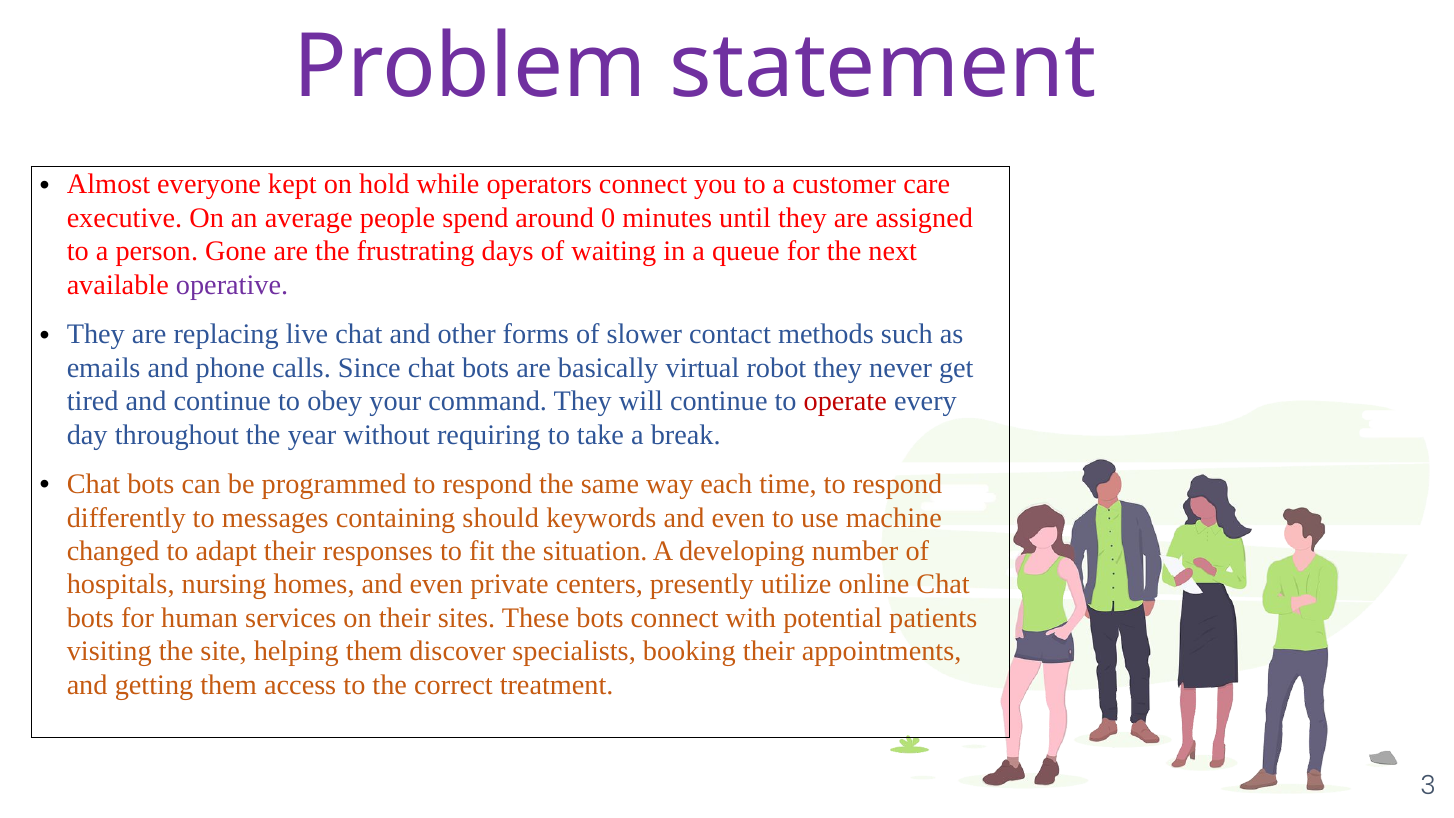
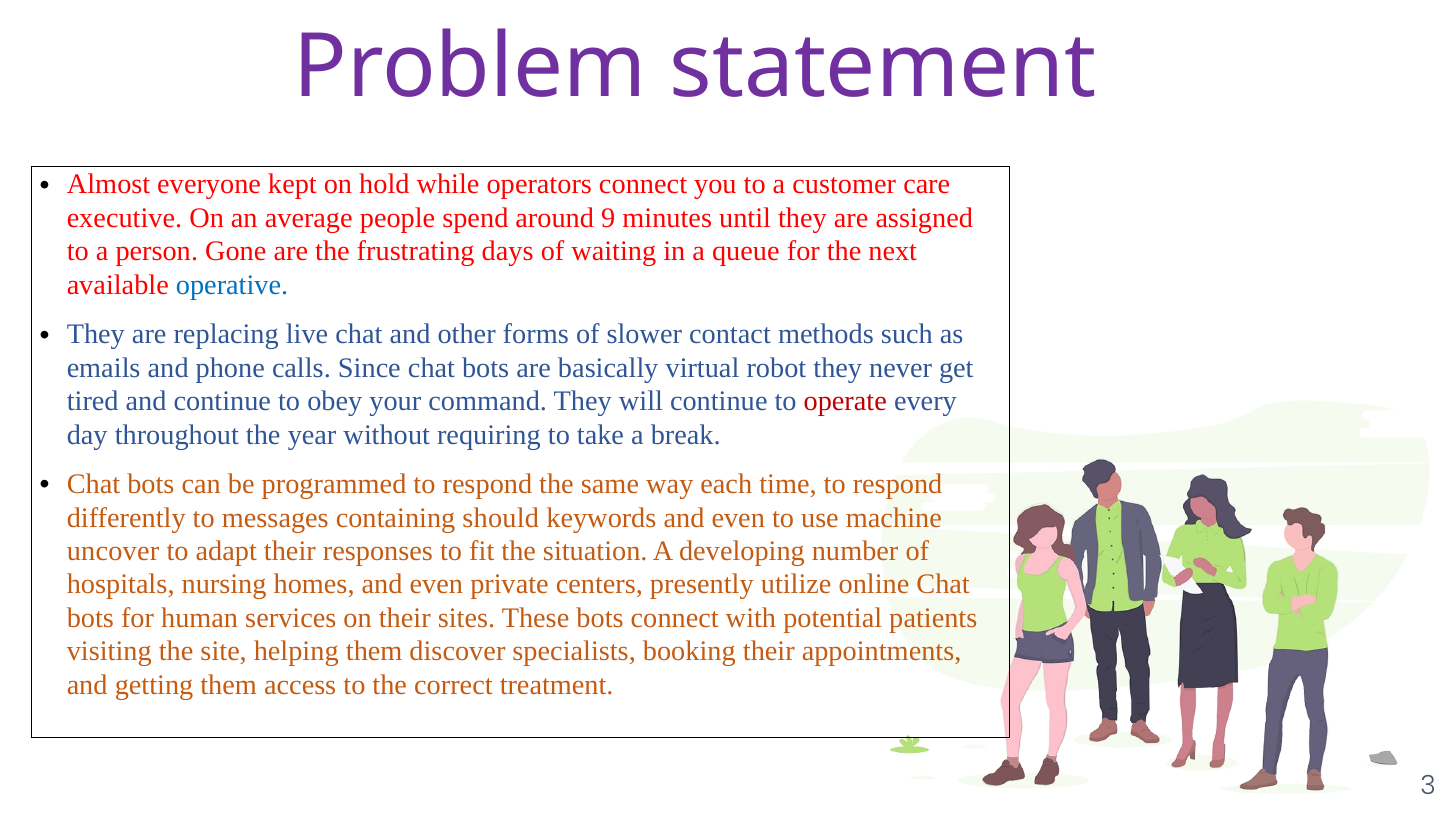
0: 0 -> 9 (608, 218)
operative colour: purple -> blue (232, 285)
changed: changed -> uncover (113, 551)
